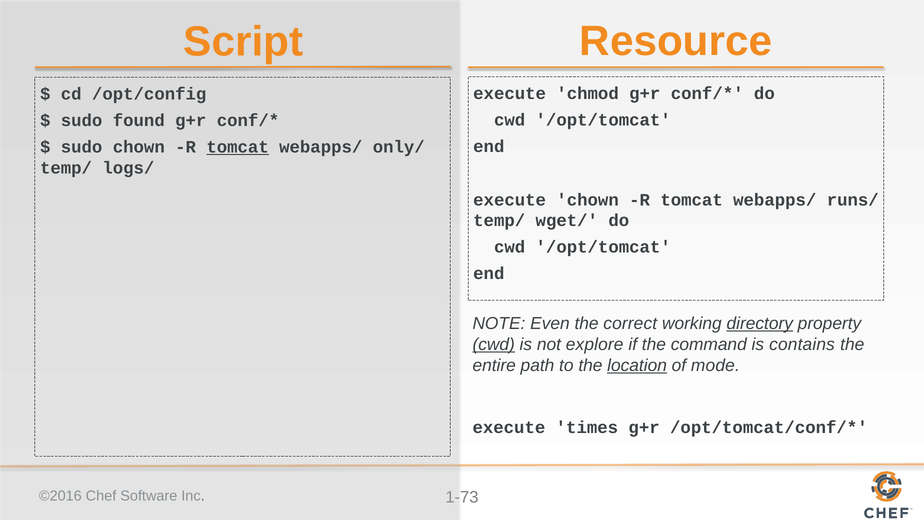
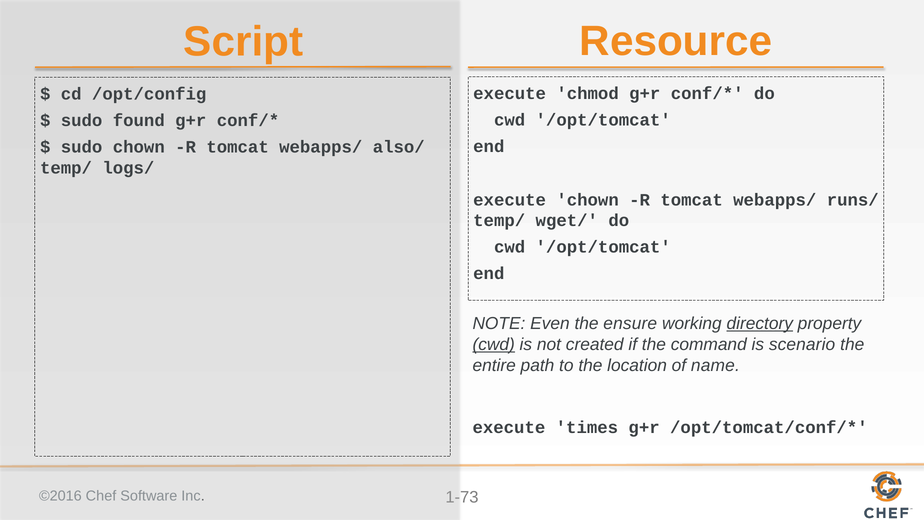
tomcat underline: present -> none (238, 147)
only/: only/ -> also/ (399, 147)
correct: correct -> ensure (630, 324)
explore: explore -> created (595, 344)
contains: contains -> scenario (802, 344)
location underline: present -> none (637, 365)
mode: mode -> name (715, 365)
